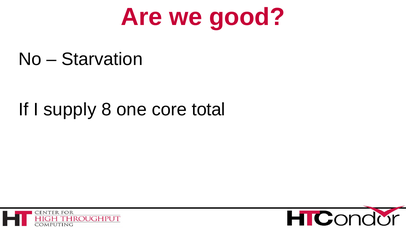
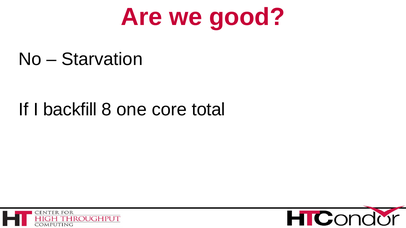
supply: supply -> backfill (70, 110)
